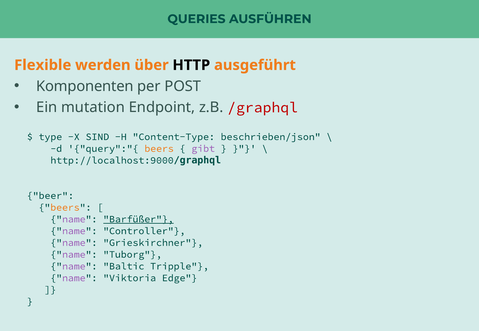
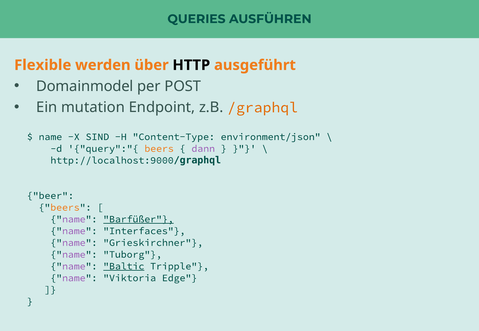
Komponenten: Komponenten -> Domainmodel (85, 86)
/graphql colour: red -> orange (263, 108)
type: type -> name (50, 137)
beschrieben/json: beschrieben/json -> environment/json (271, 137)
gibt: gibt -> dann (203, 149)
Controller: Controller -> Interfaces (144, 231)
Baltic underline: none -> present (124, 267)
